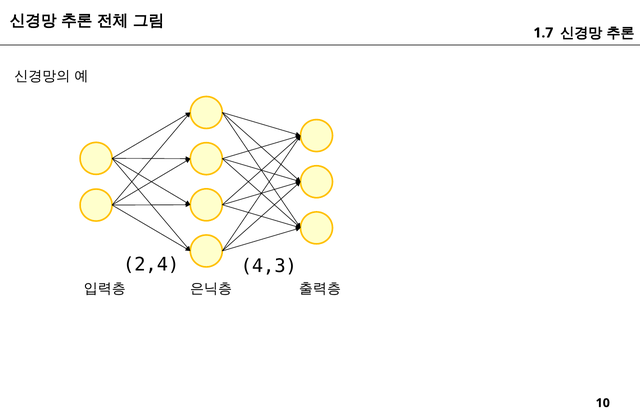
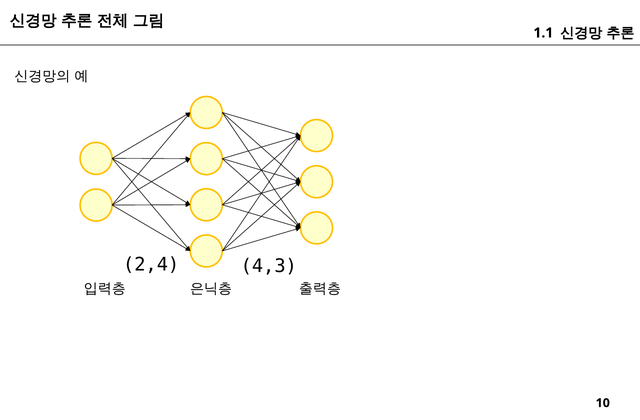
1.7: 1.7 -> 1.1 (543, 33)
